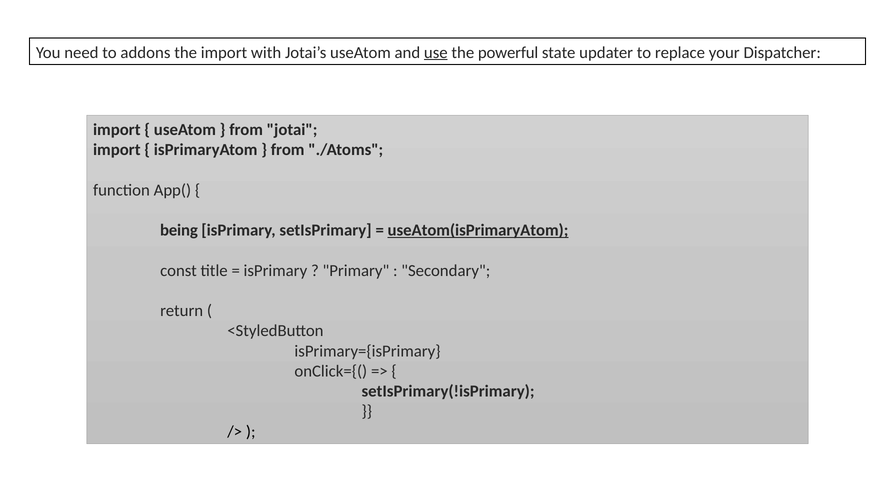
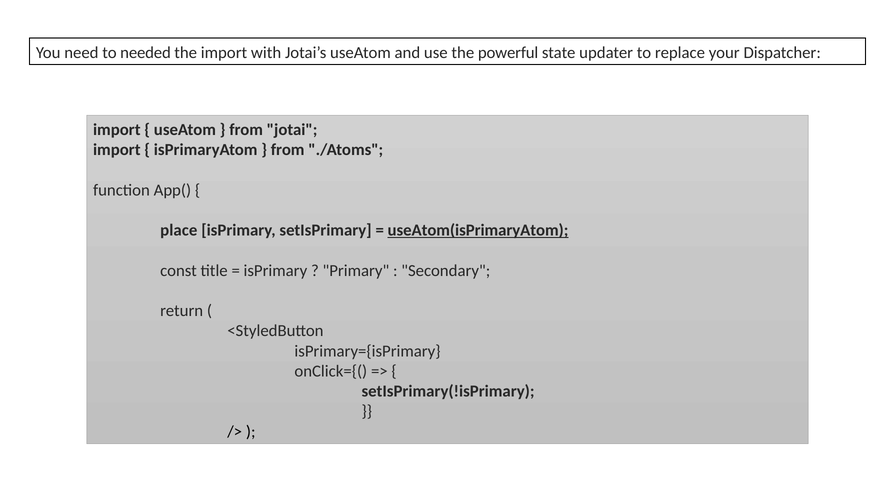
addons: addons -> needed (146, 53)
use underline: present -> none (436, 53)
being: being -> place (179, 230)
